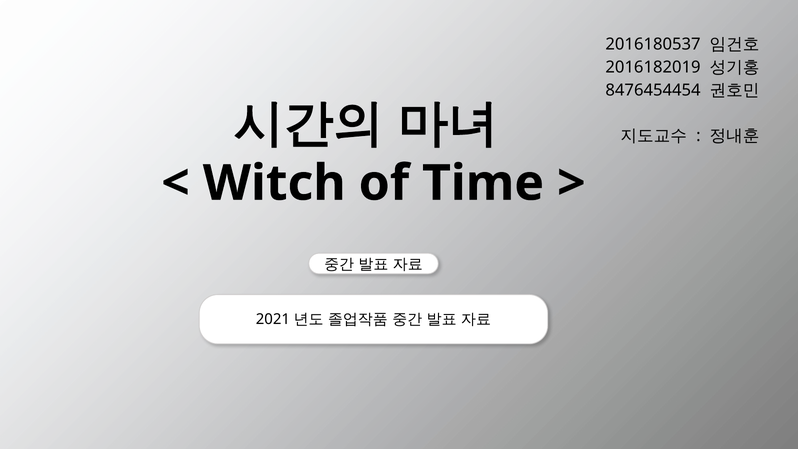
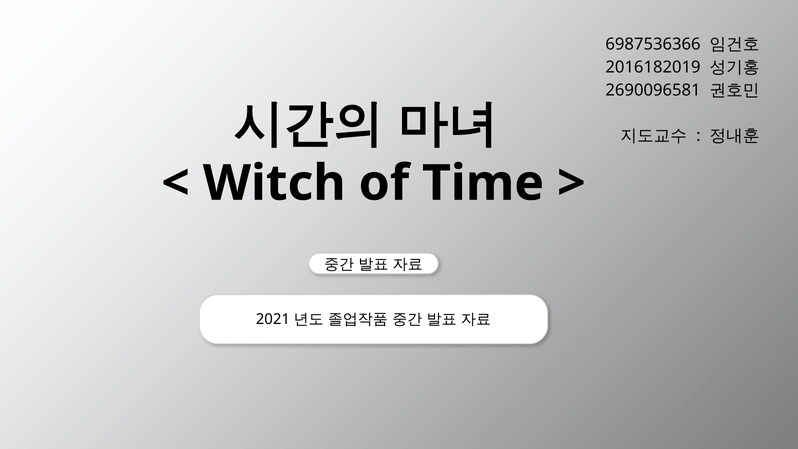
2016180537: 2016180537 -> 6987536366 (653, 44)
8476454454: 8476454454 -> 2690096581 (653, 90)
